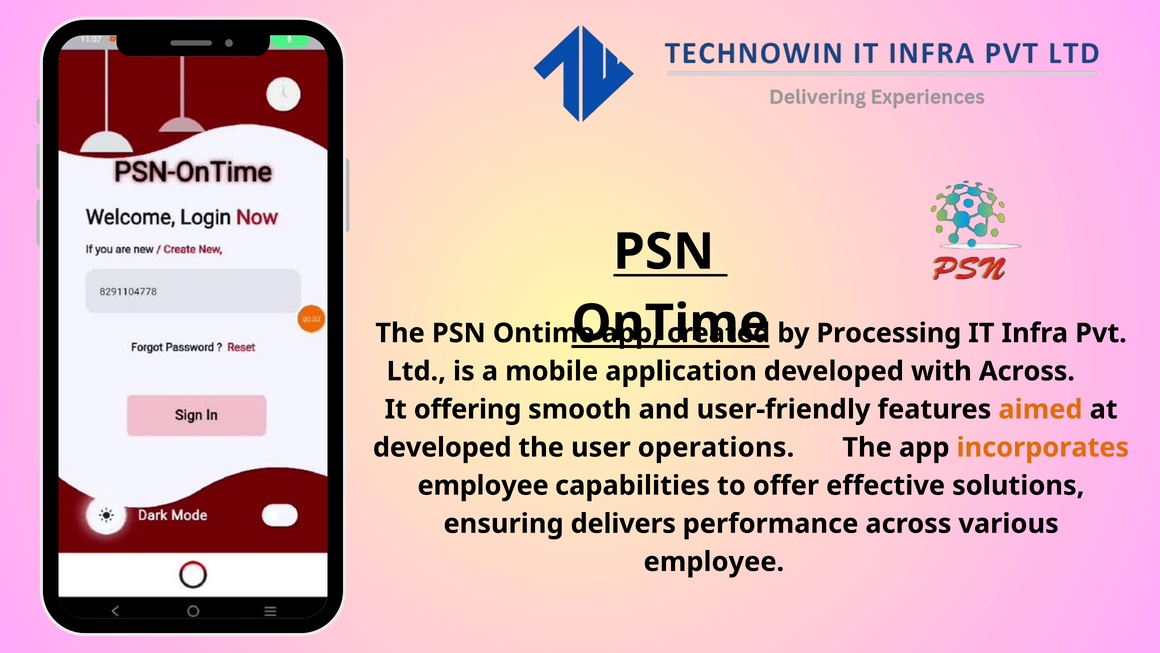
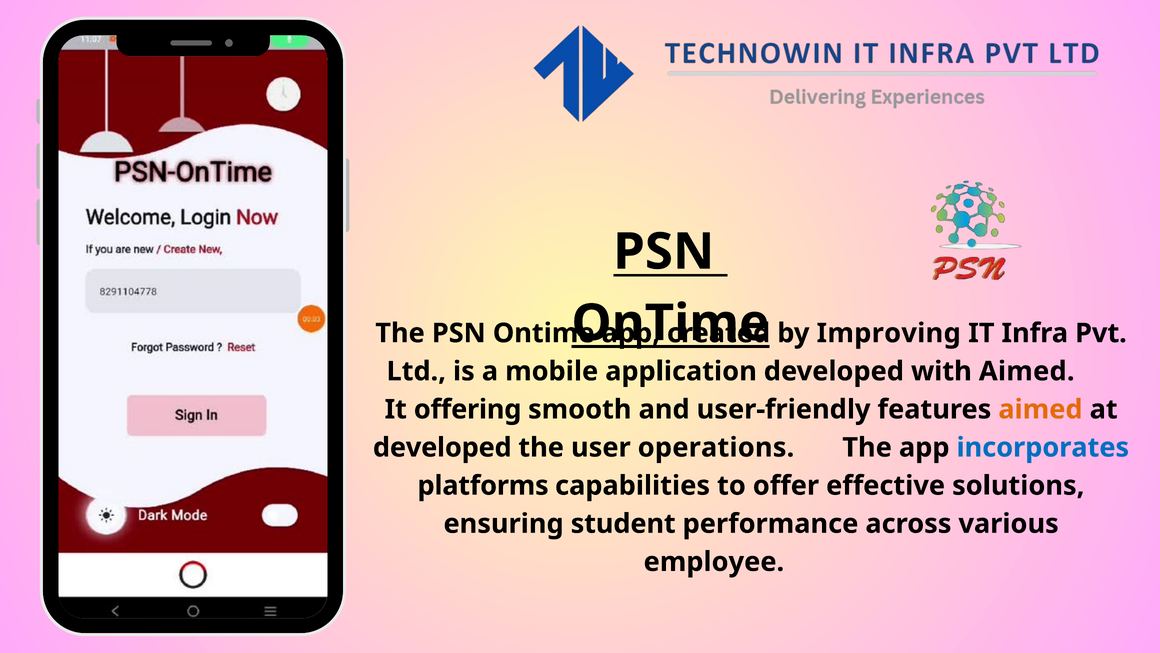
Processing: Processing -> Improving (889, 333)
with Across: Across -> Aimed (1027, 371)
incorporates colour: orange -> blue (1043, 447)
employee: employee -> platforms (483, 485)
delivers: delivers -> student (623, 523)
